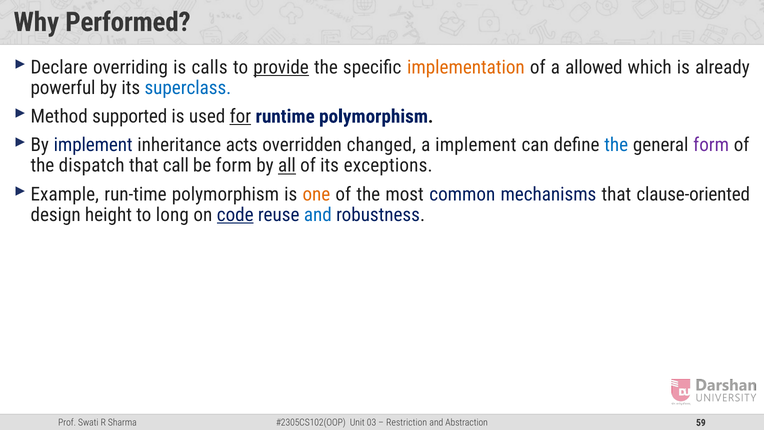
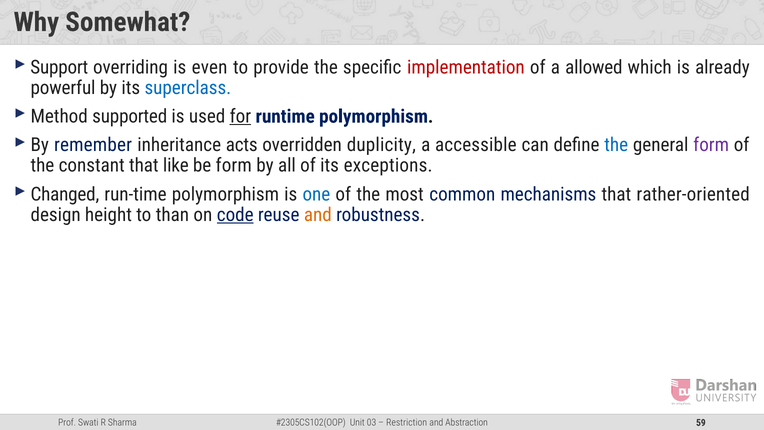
Performed: Performed -> Somewhat (128, 22)
Declare: Declare -> Support (59, 67)
calls: calls -> even (210, 67)
provide underline: present -> none (281, 67)
implementation colour: orange -> red (466, 67)
By implement: implement -> remember (93, 145)
changed: changed -> duplicity (381, 145)
a implement: implement -> accessible (476, 145)
dispatch: dispatch -> constant (92, 166)
call: call -> like (176, 166)
all underline: present -> none (287, 166)
Example: Example -> Changed (65, 194)
one colour: orange -> blue (316, 194)
clause-oriented: clause-oriented -> rather-oriented (693, 194)
long: long -> than (172, 215)
and colour: blue -> orange (318, 215)
